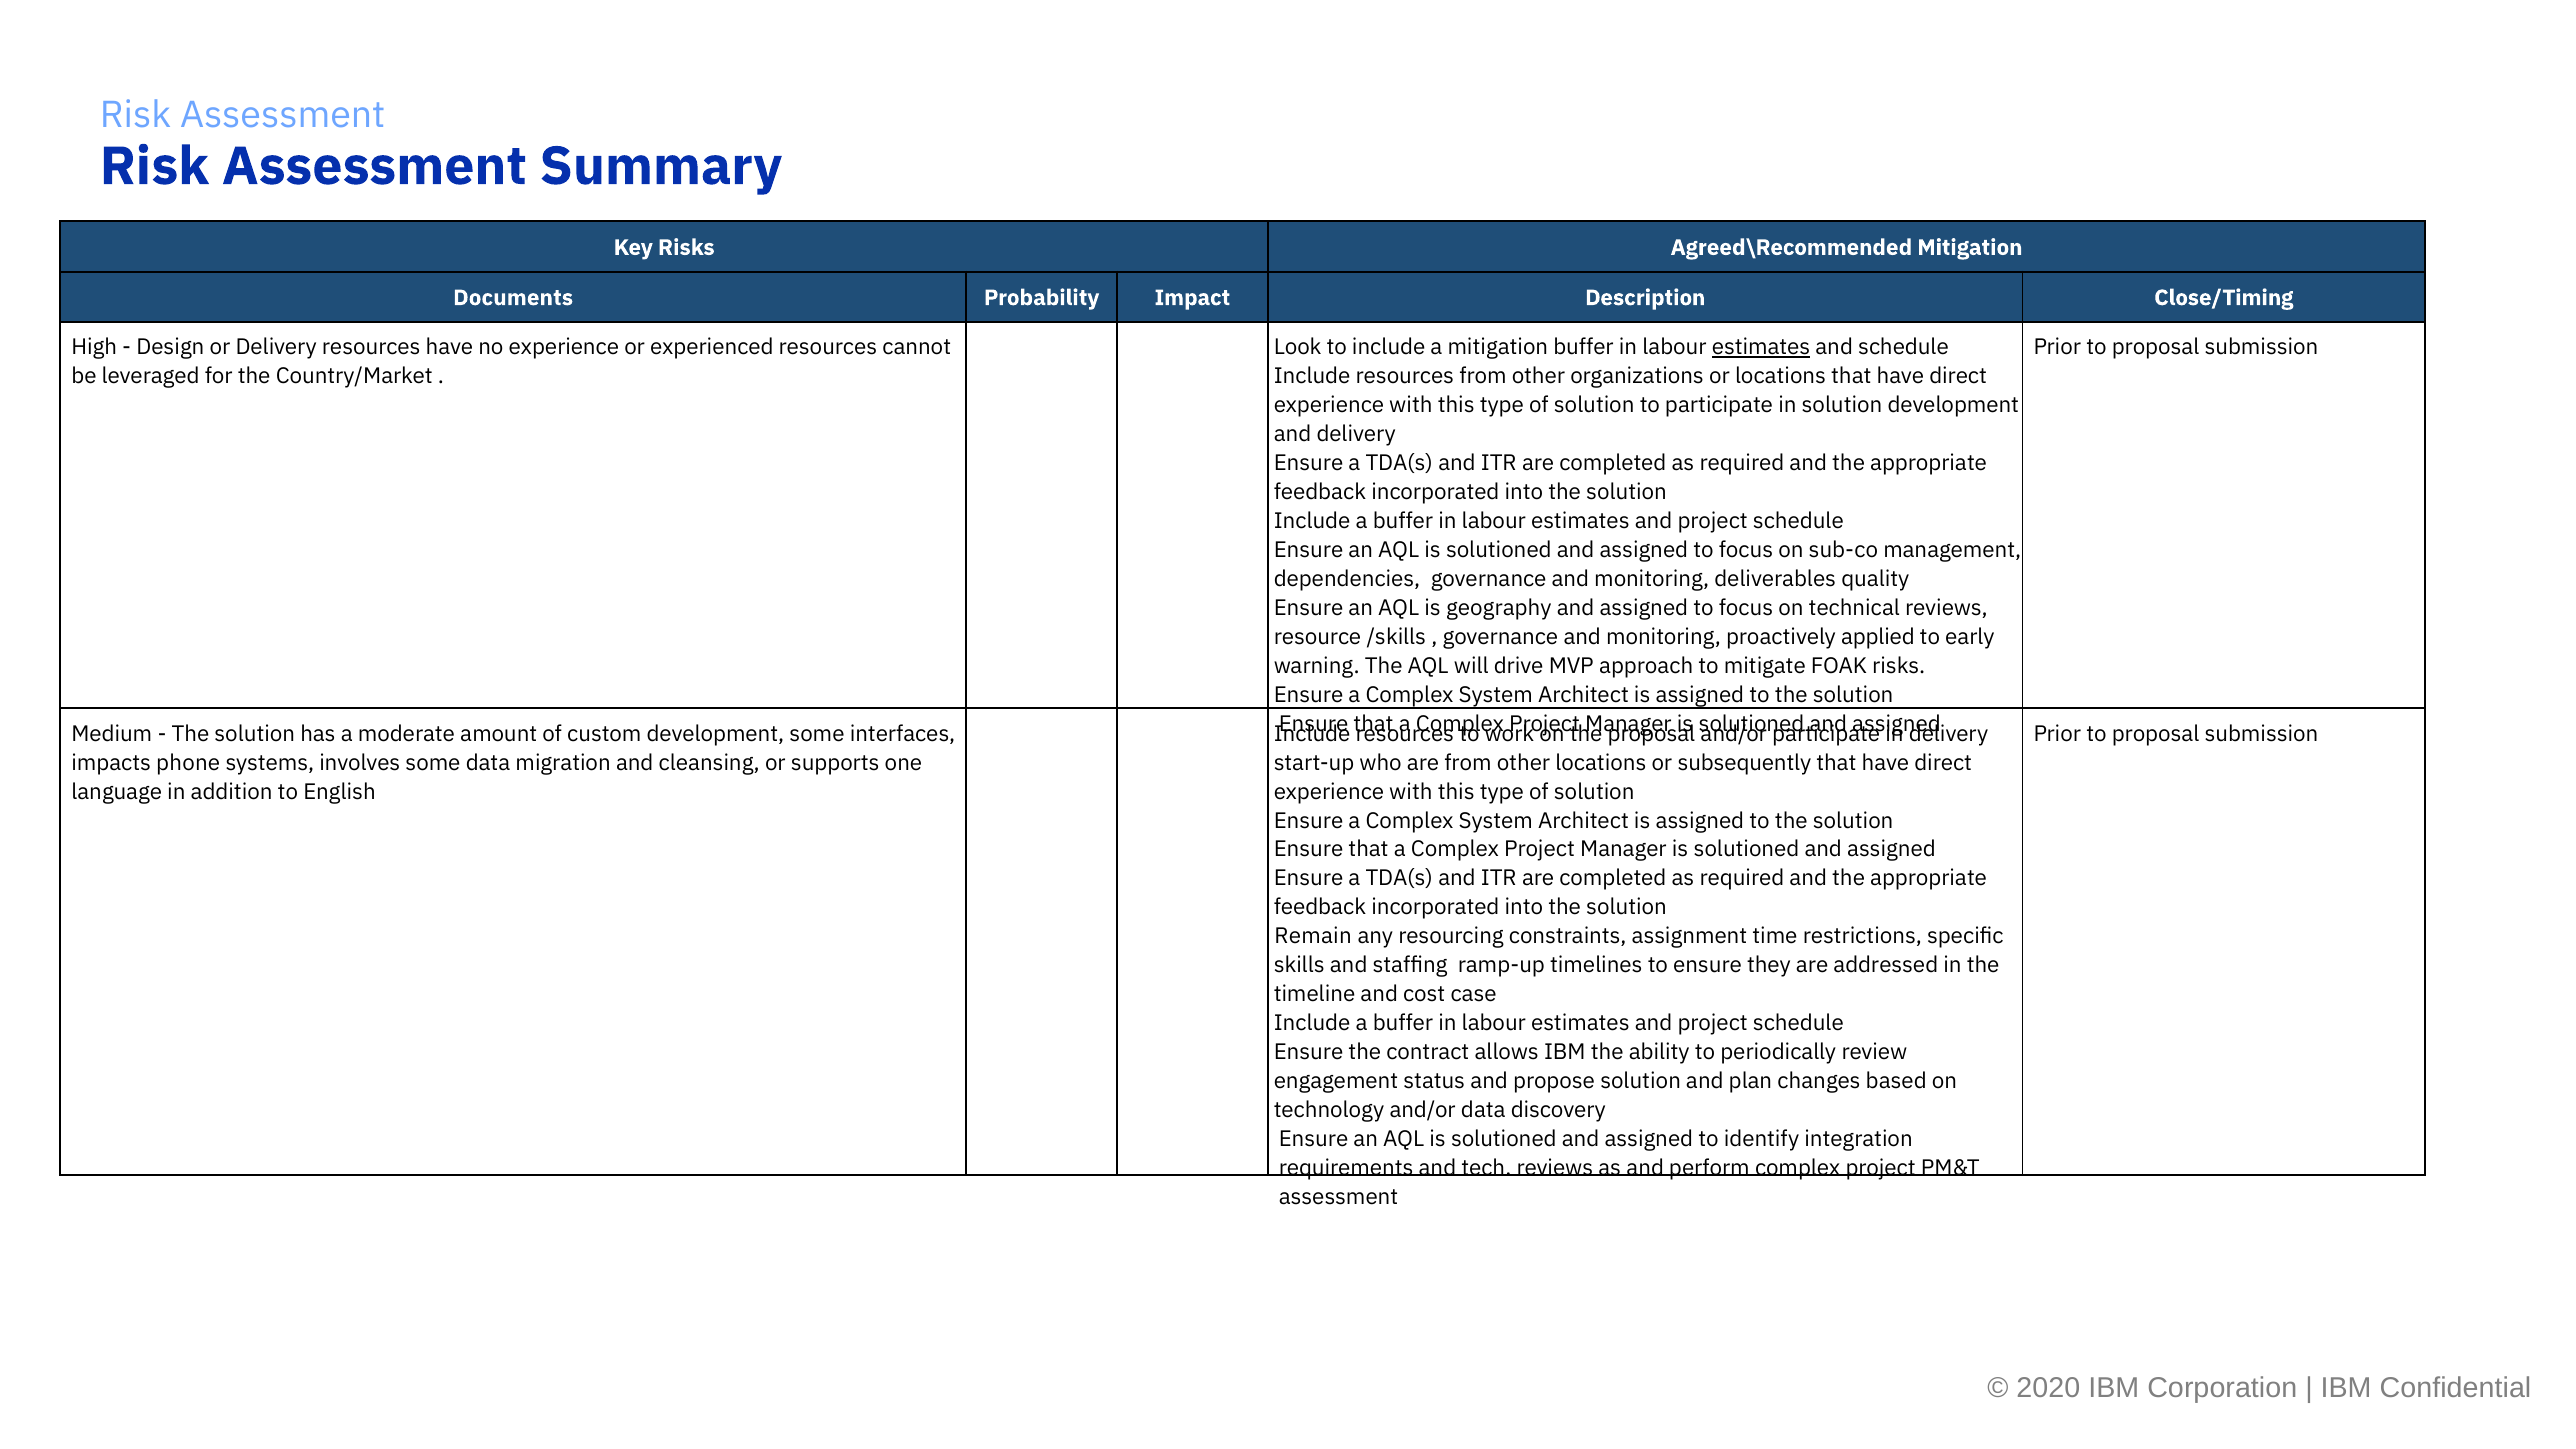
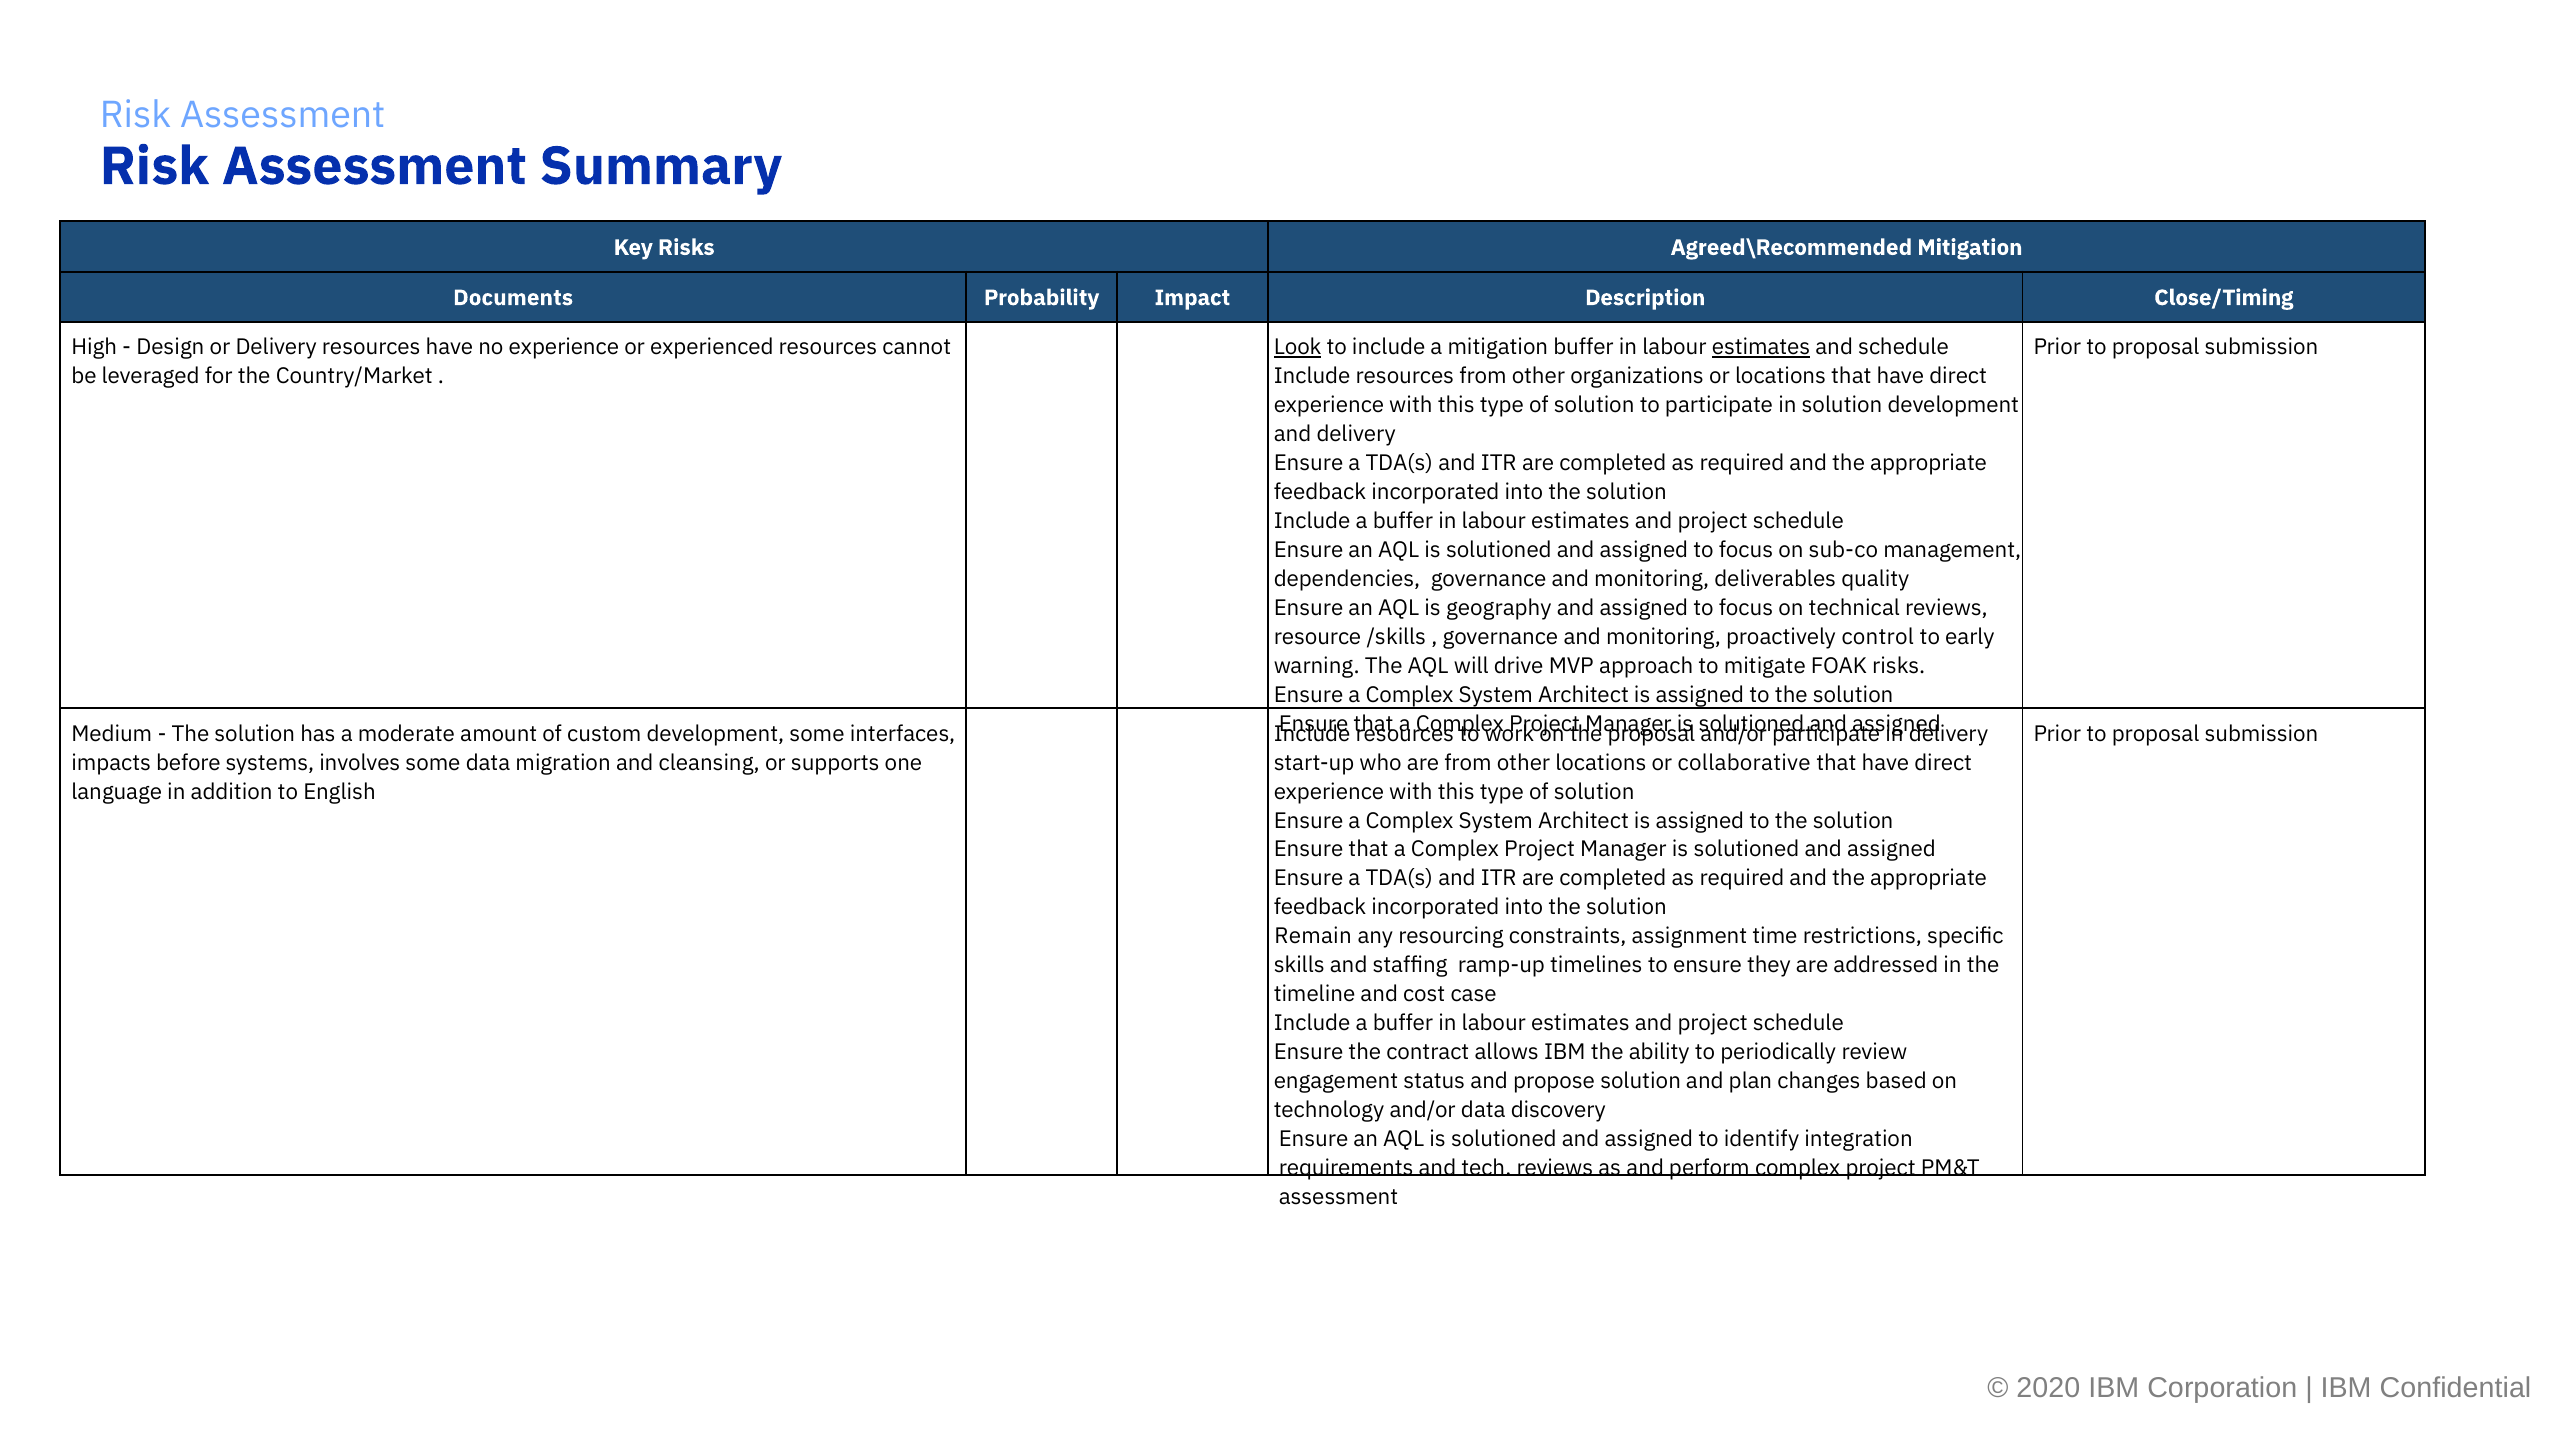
Look underline: none -> present (1298, 347)
applied: applied -> control (1878, 637)
phone: phone -> before (188, 763)
subsequently: subsequently -> collaborative (1744, 763)
